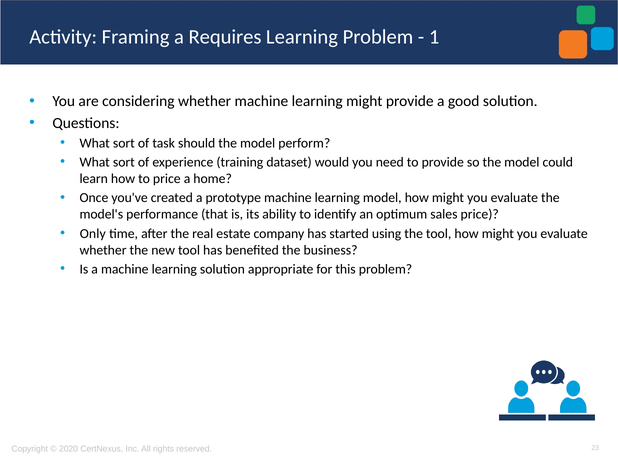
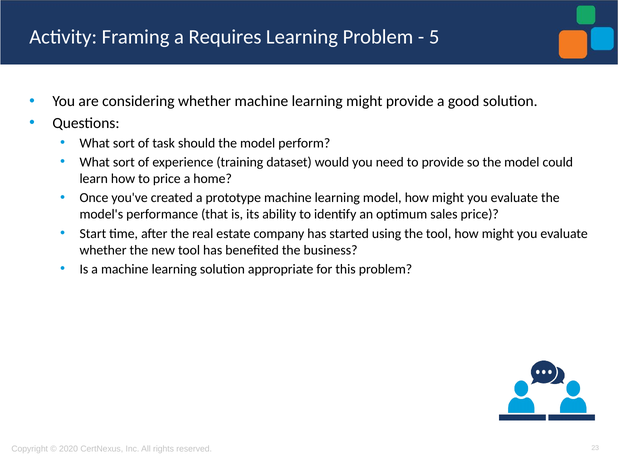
1: 1 -> 5 (434, 37)
Only: Only -> Start (93, 234)
